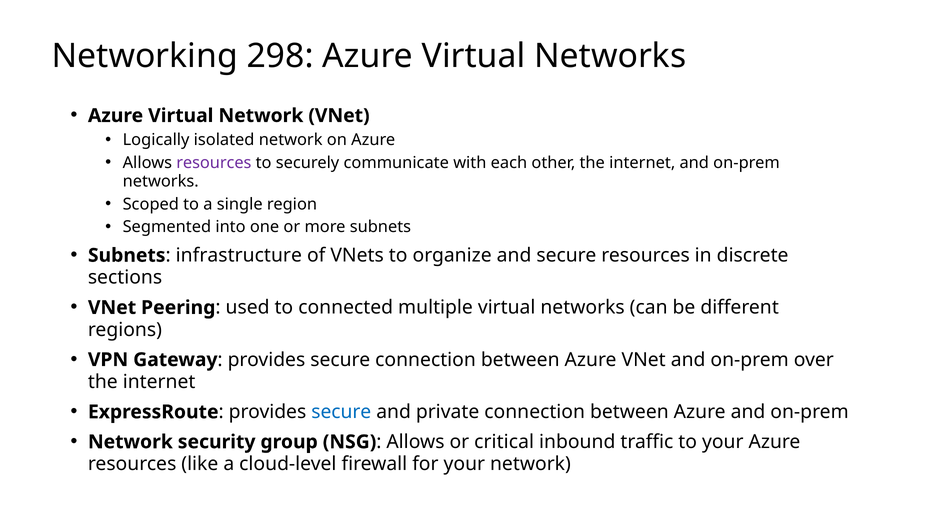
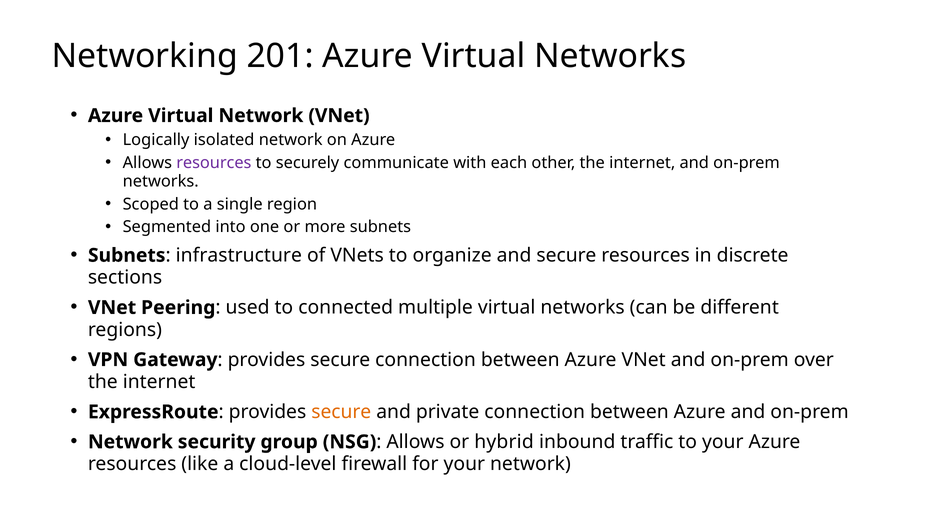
298: 298 -> 201 (280, 56)
secure colour: blue -> orange (341, 412)
critical: critical -> hybrid (504, 442)
